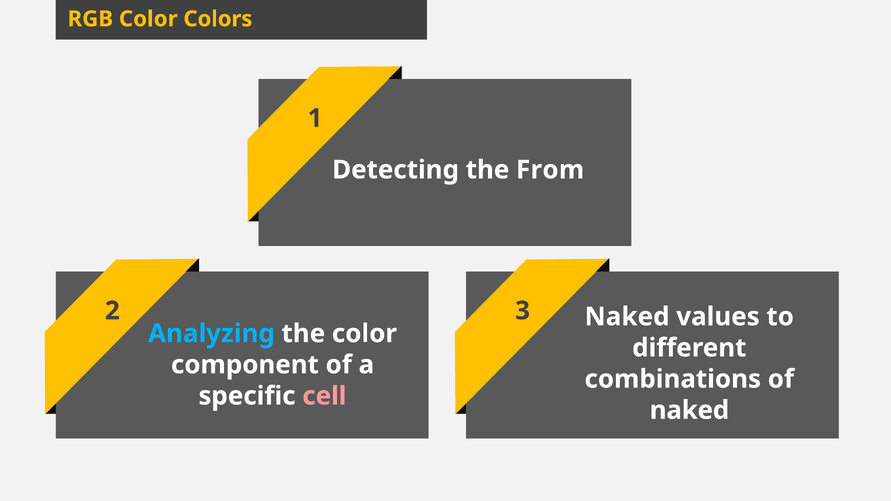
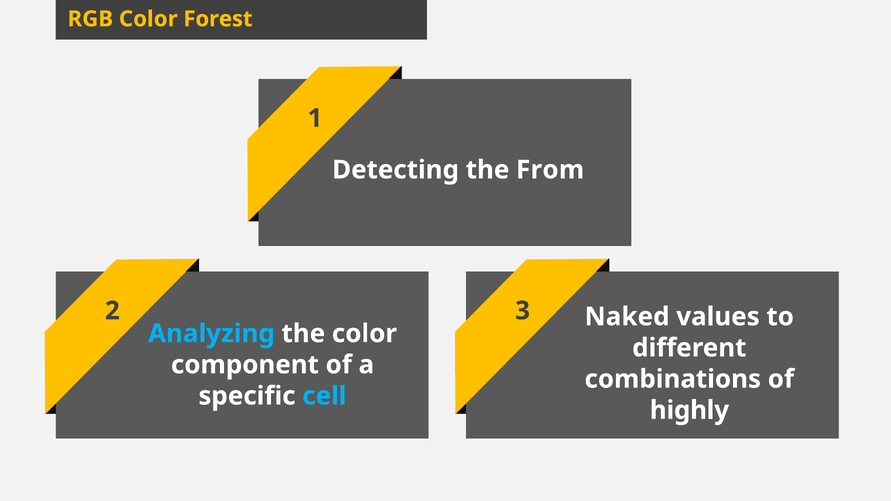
Colors: Colors -> Forest (218, 19)
cell colour: pink -> light blue (324, 396)
naked: naked -> highly (689, 410)
